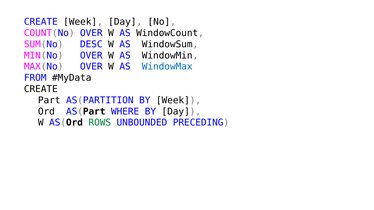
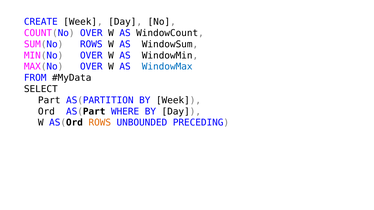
SUM(No DESC: DESC -> ROWS (91, 44)
CREATE: CREATE -> SELECT (41, 89)
ROWS colour: green -> orange (100, 123)
